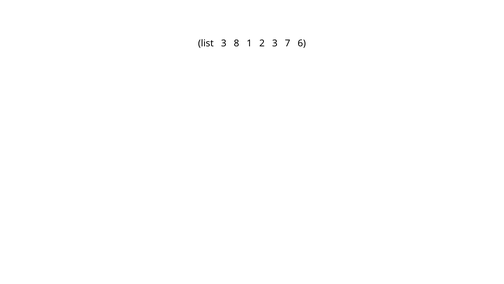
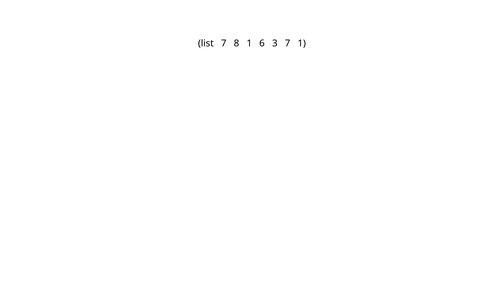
list 3: 3 -> 7 (224, 43)
2: 2 -> 6 (262, 43)
7 6: 6 -> 1 (302, 43)
